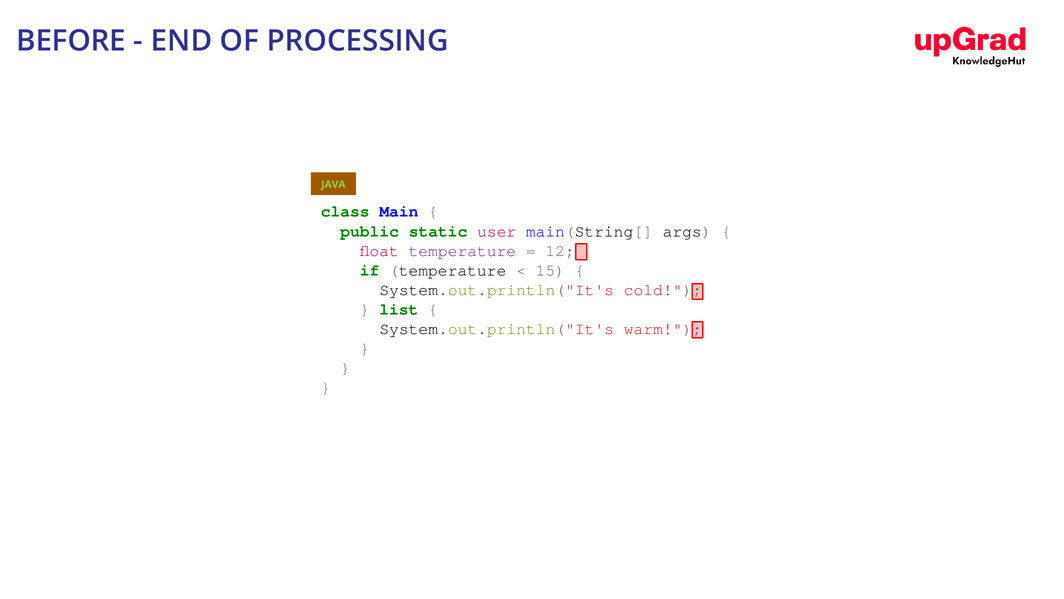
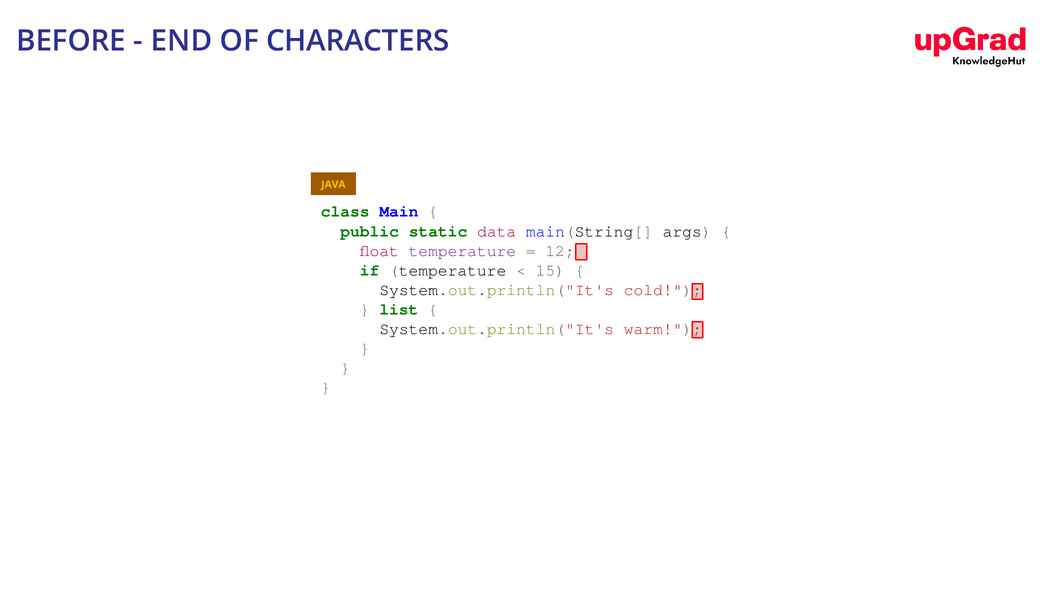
PROCESSING: PROCESSING -> CHARACTERS (358, 41)
JAVA colour: light green -> yellow (333, 184)
user: user -> data (497, 231)
